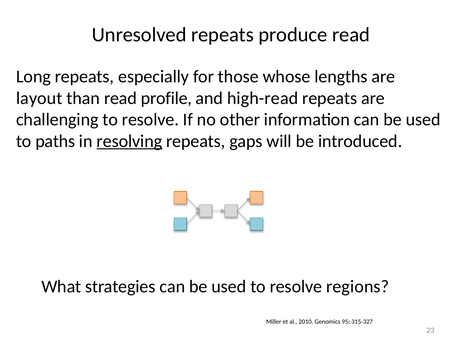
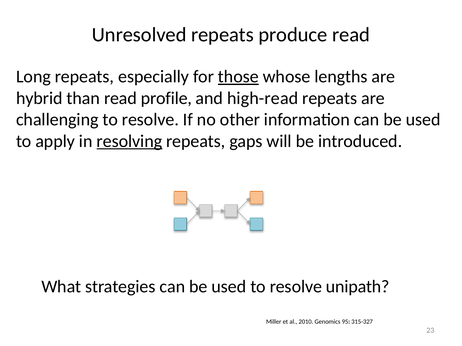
those underline: none -> present (238, 77)
layout: layout -> hybrid (39, 98)
paths: paths -> apply (55, 141)
regions: regions -> unipath (358, 287)
